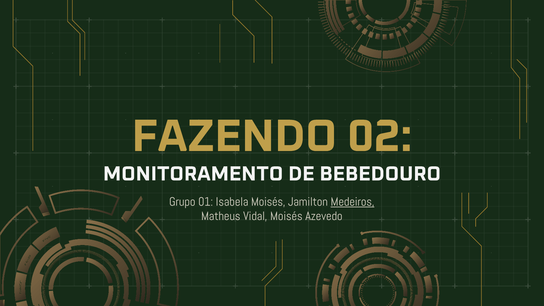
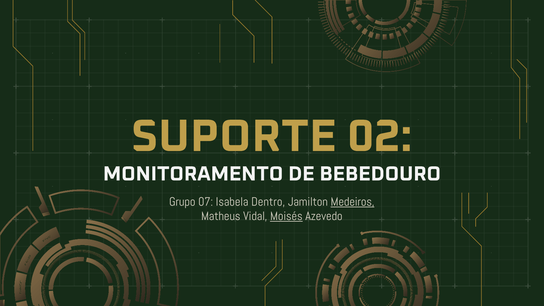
FAZENDO: FAZENDO -> SUPORTE (234, 136)
01: 01 -> 07 (206, 202)
Isabela Moisés: Moisés -> Dentro (268, 202)
Moisés underline: none -> present (286, 216)
